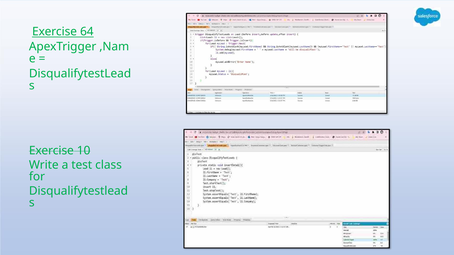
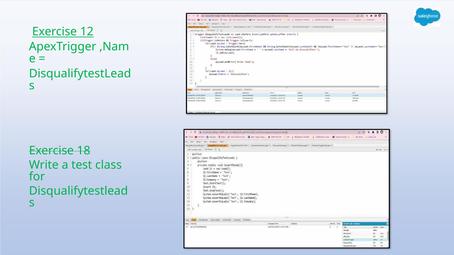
64: 64 -> 12 (87, 32)
10: 10 -> 18 (84, 151)
